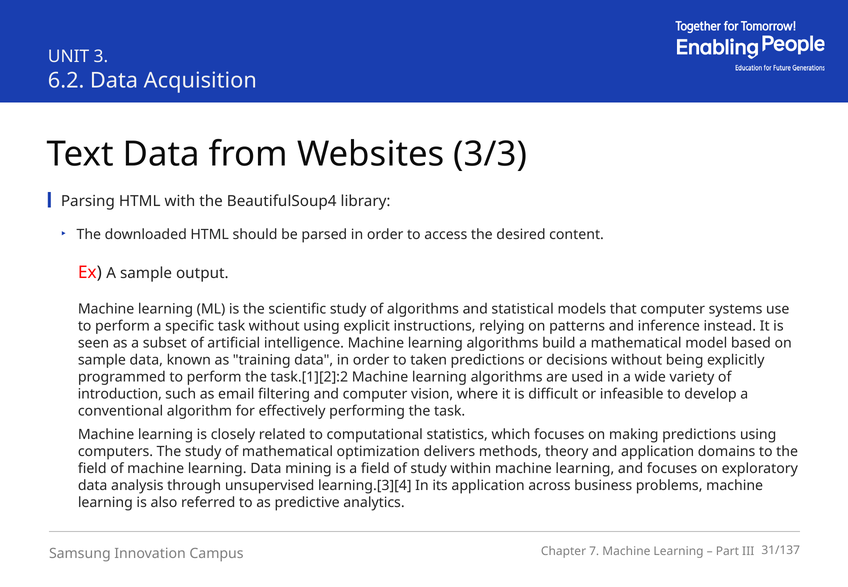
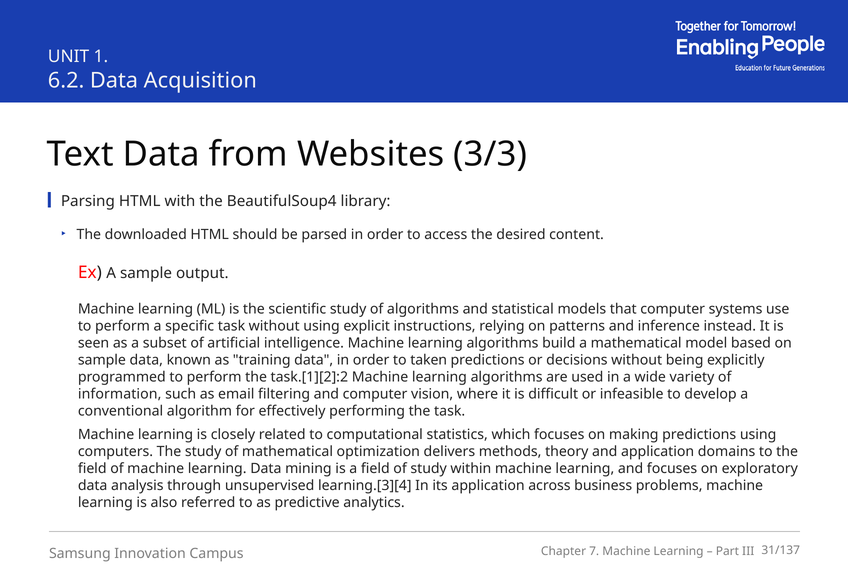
3: 3 -> 1 (101, 57)
introduction: introduction -> information (120, 394)
